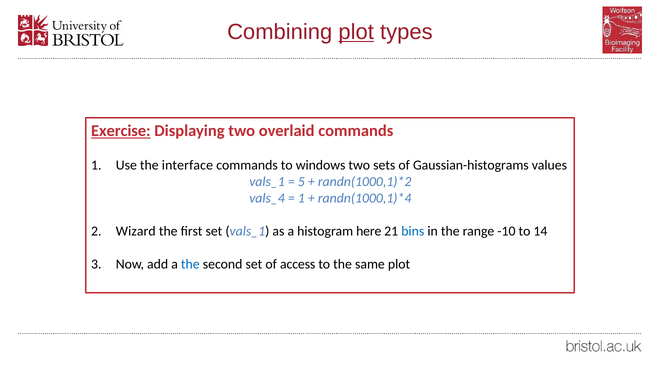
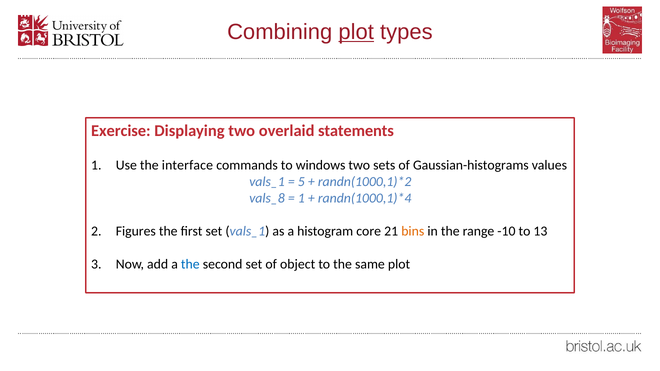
Exercise underline: present -> none (121, 131)
overlaid commands: commands -> statements (356, 131)
vals_4: vals_4 -> vals_8 (267, 198)
Wizard: Wizard -> Figures (136, 231)
here: here -> core (369, 231)
bins colour: blue -> orange (413, 231)
14: 14 -> 13 (540, 231)
access: access -> object (298, 264)
